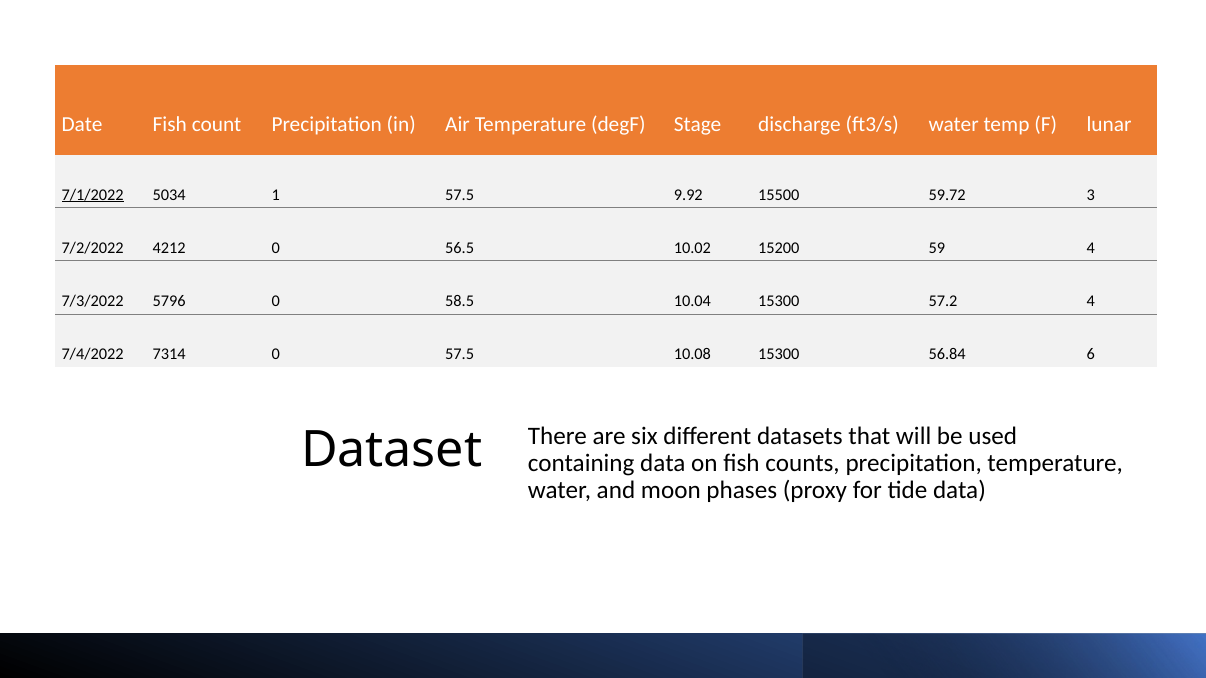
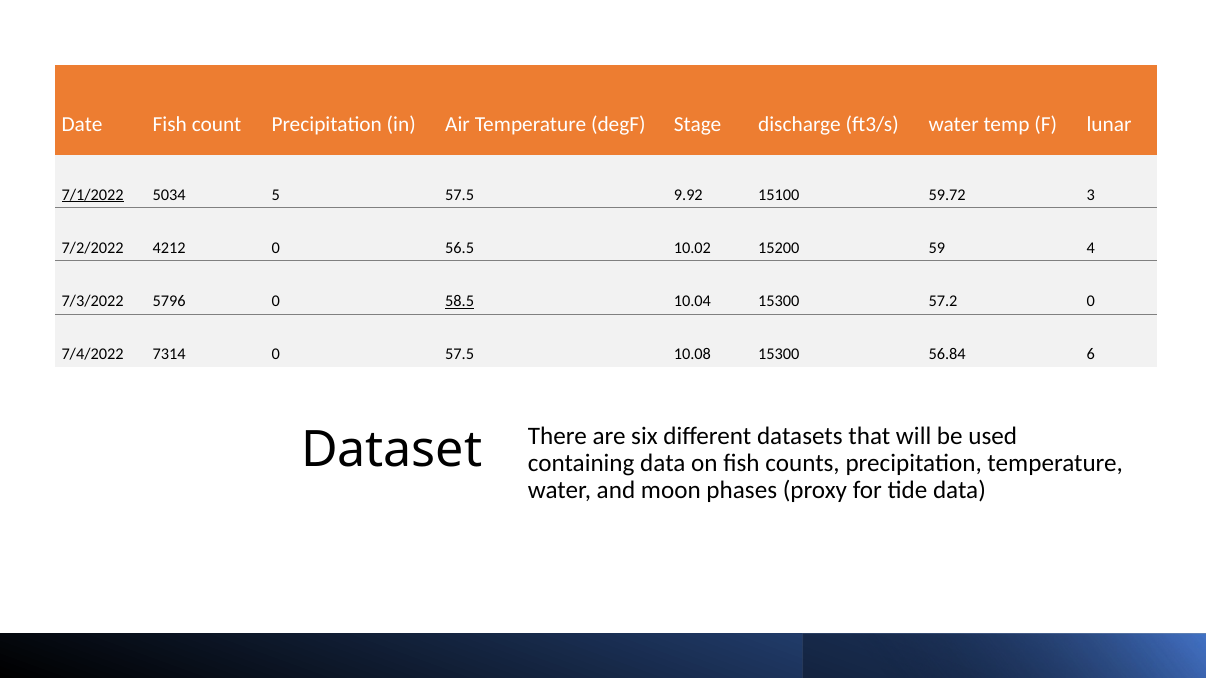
1: 1 -> 5 (276, 195)
15500: 15500 -> 15100 (779, 195)
58.5 underline: none -> present (460, 301)
57.2 4: 4 -> 0 (1091, 301)
